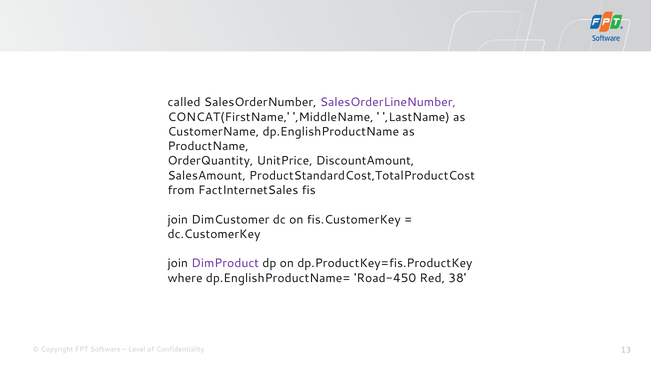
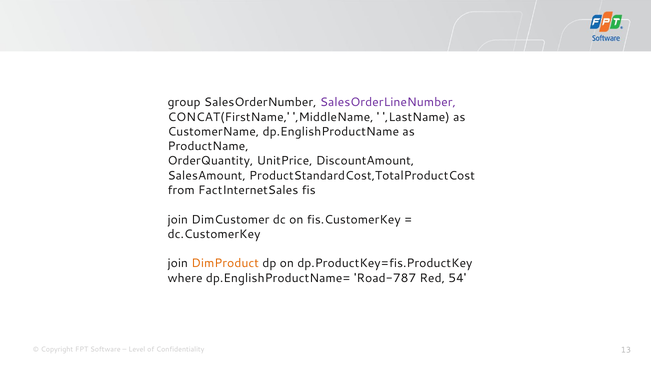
called: called -> group (184, 102)
DimProduct colour: purple -> orange (225, 264)
Road-450: Road-450 -> Road-787 (385, 278)
38: 38 -> 54 (457, 278)
